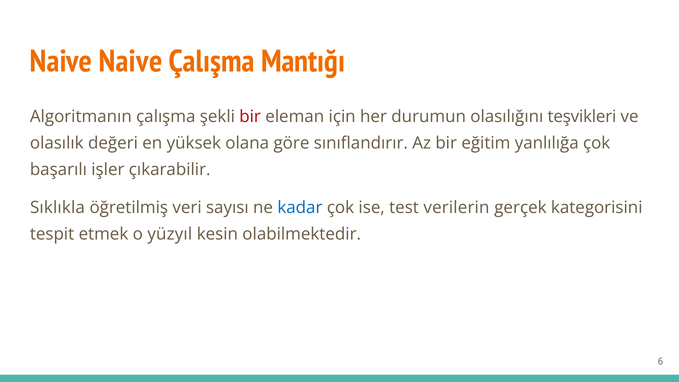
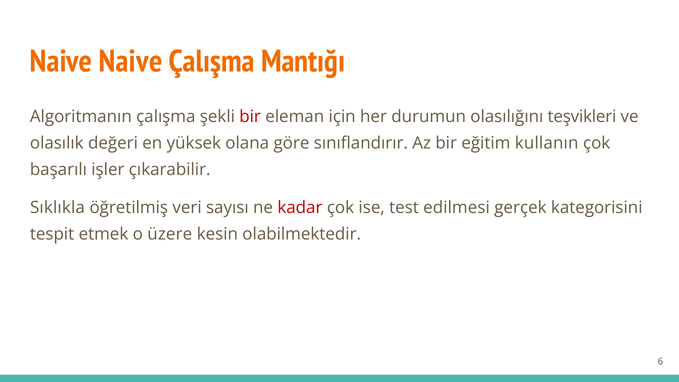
yanlılığa: yanlılığa -> kullanın (547, 143)
kadar colour: blue -> red (300, 208)
verilerin: verilerin -> edilmesi (457, 208)
yüzyıl: yüzyıl -> üzere (170, 234)
